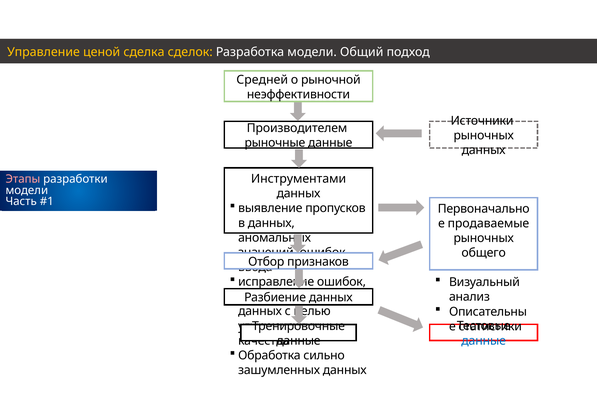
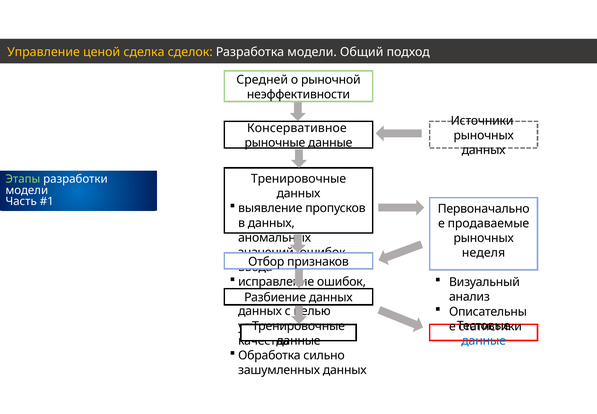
Производителем: Производителем -> Консервативное (297, 128)
Инструментами: Инструментами -> Тренировочные (299, 179)
Этапы colour: pink -> light green (23, 179)
общего: общего -> неделя (484, 252)
